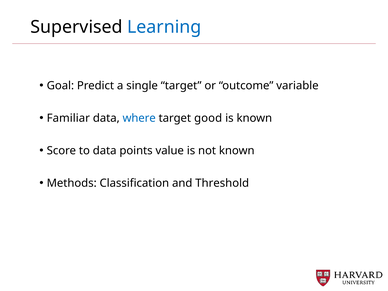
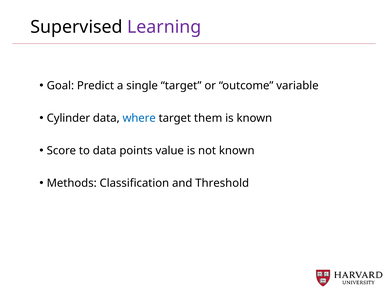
Learning colour: blue -> purple (164, 27)
Familiar: Familiar -> Cylinder (68, 118)
good: good -> them (208, 118)
